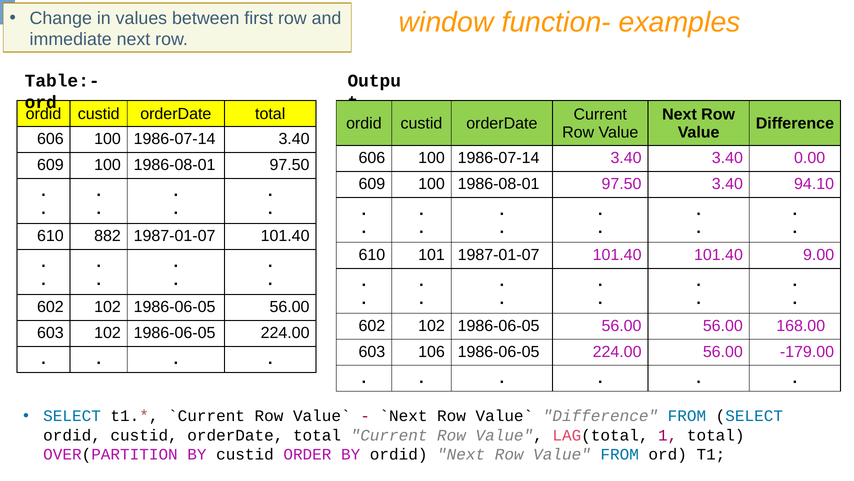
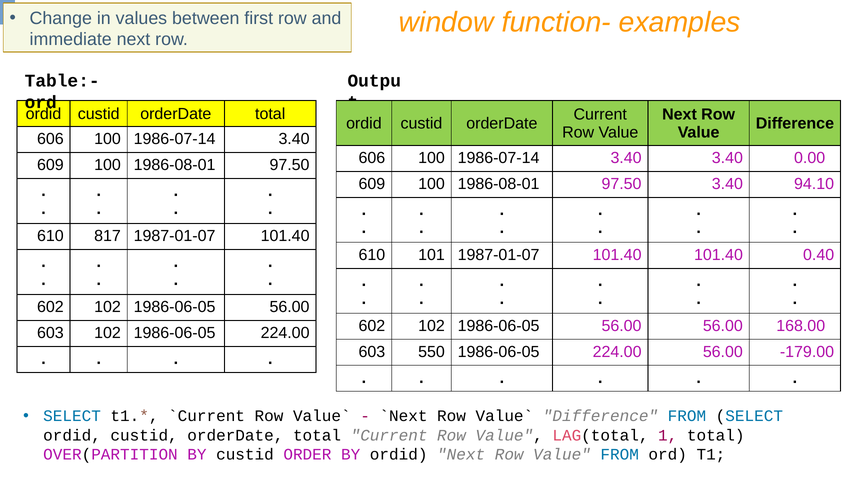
882: 882 -> 817 (108, 236)
9.00: 9.00 -> 0.40 (819, 254)
106: 106 -> 550 (432, 351)
